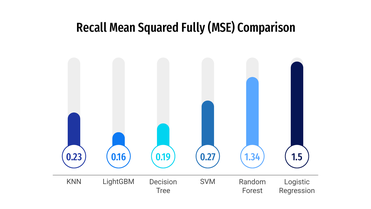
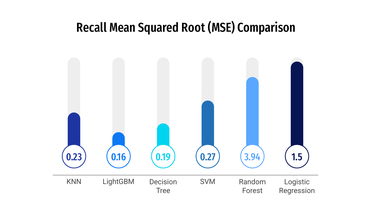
Fully: Fully -> Root (193, 28)
1.34: 1.34 -> 3.94 (252, 157)
